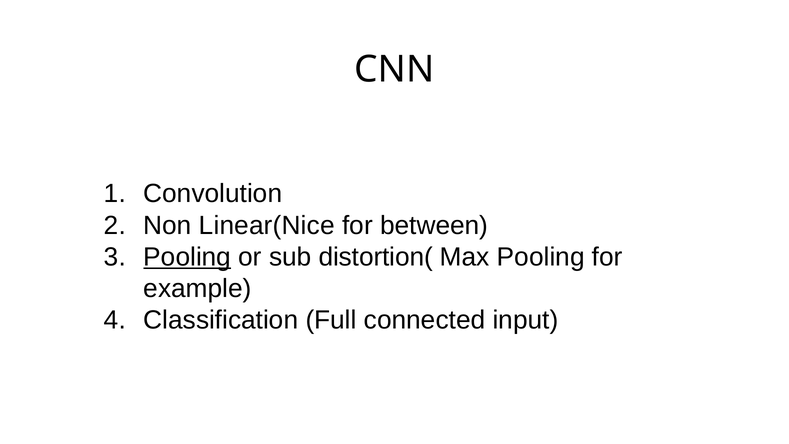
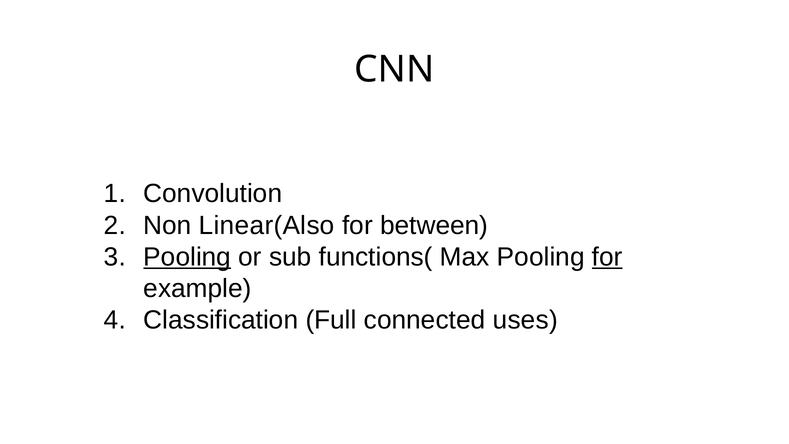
Linear(Nice: Linear(Nice -> Linear(Also (267, 225)
distortion(: distortion( -> functions( (376, 257)
for underline: none -> present (607, 257)
input: input -> uses (525, 320)
